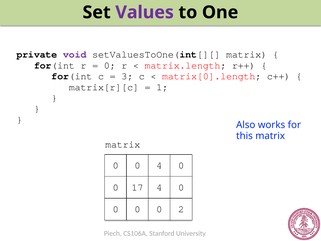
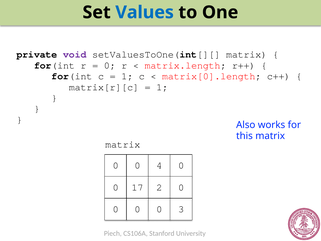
Values colour: purple -> blue (145, 12)
3: 3 -> 1 (127, 76)
17 4: 4 -> 2 (159, 187)
2: 2 -> 3 (181, 209)
